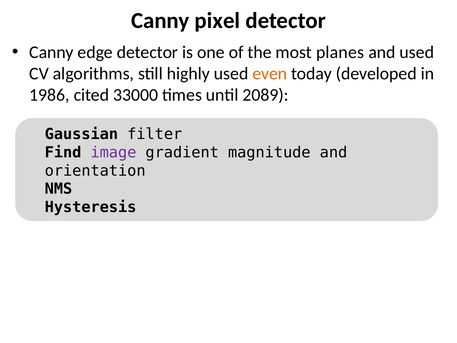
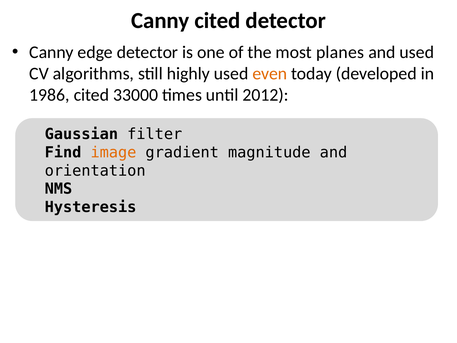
Canny pixel: pixel -> cited (217, 21)
2089: 2089 -> 2012 (265, 95)
image colour: purple -> orange (113, 152)
